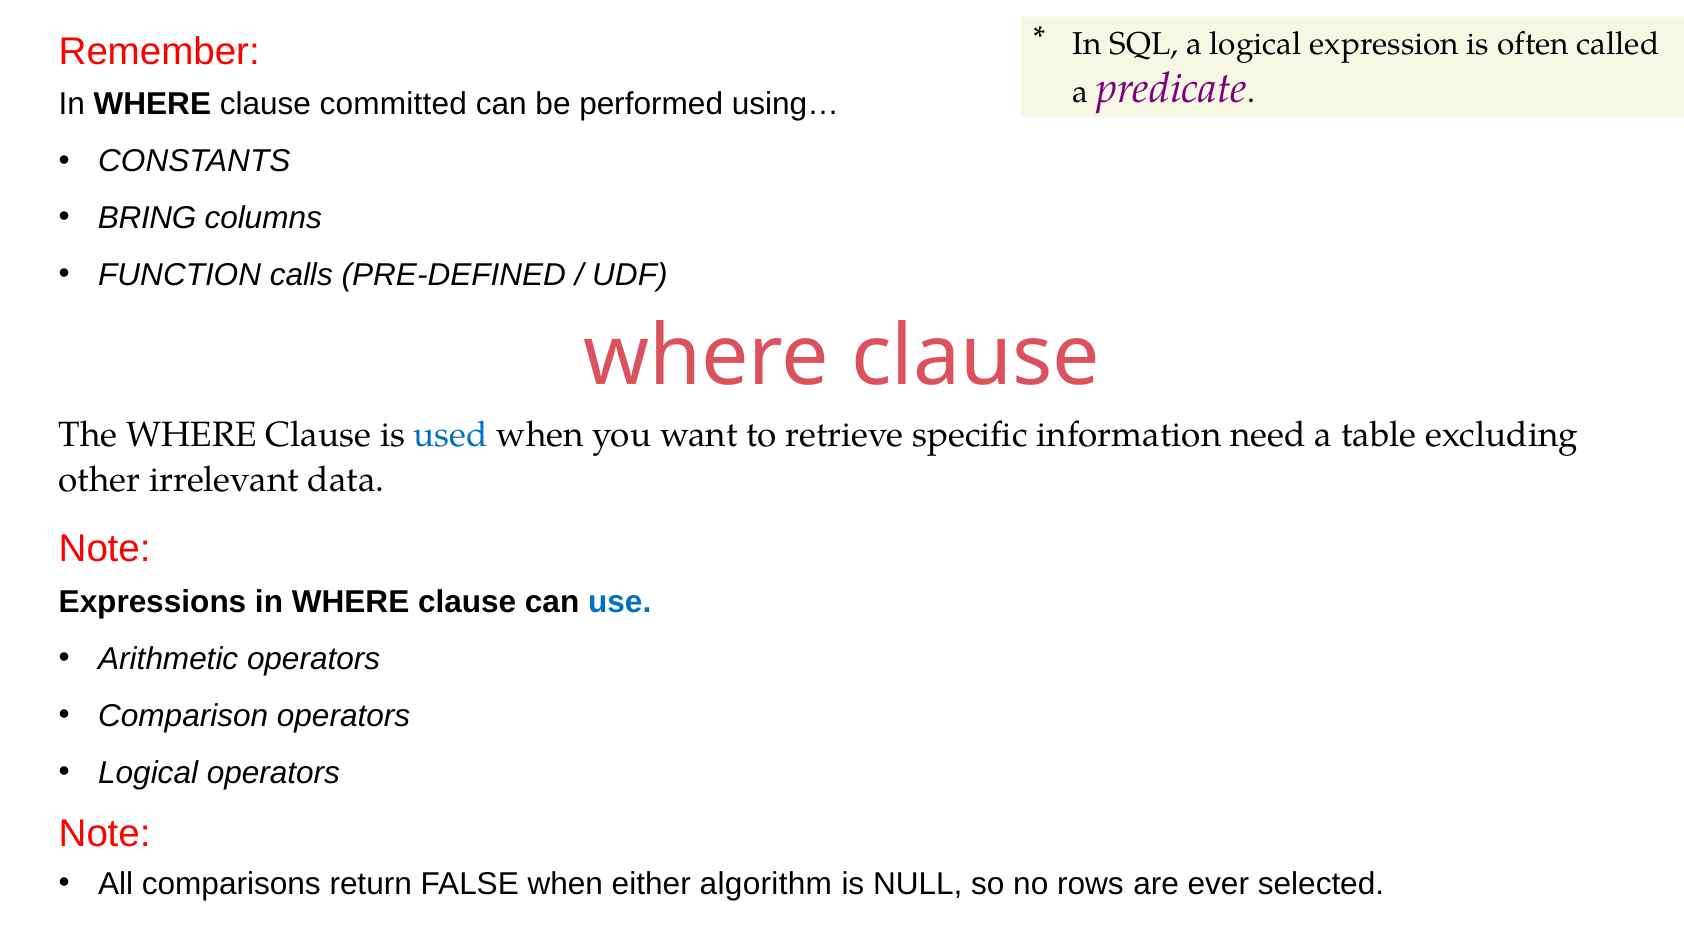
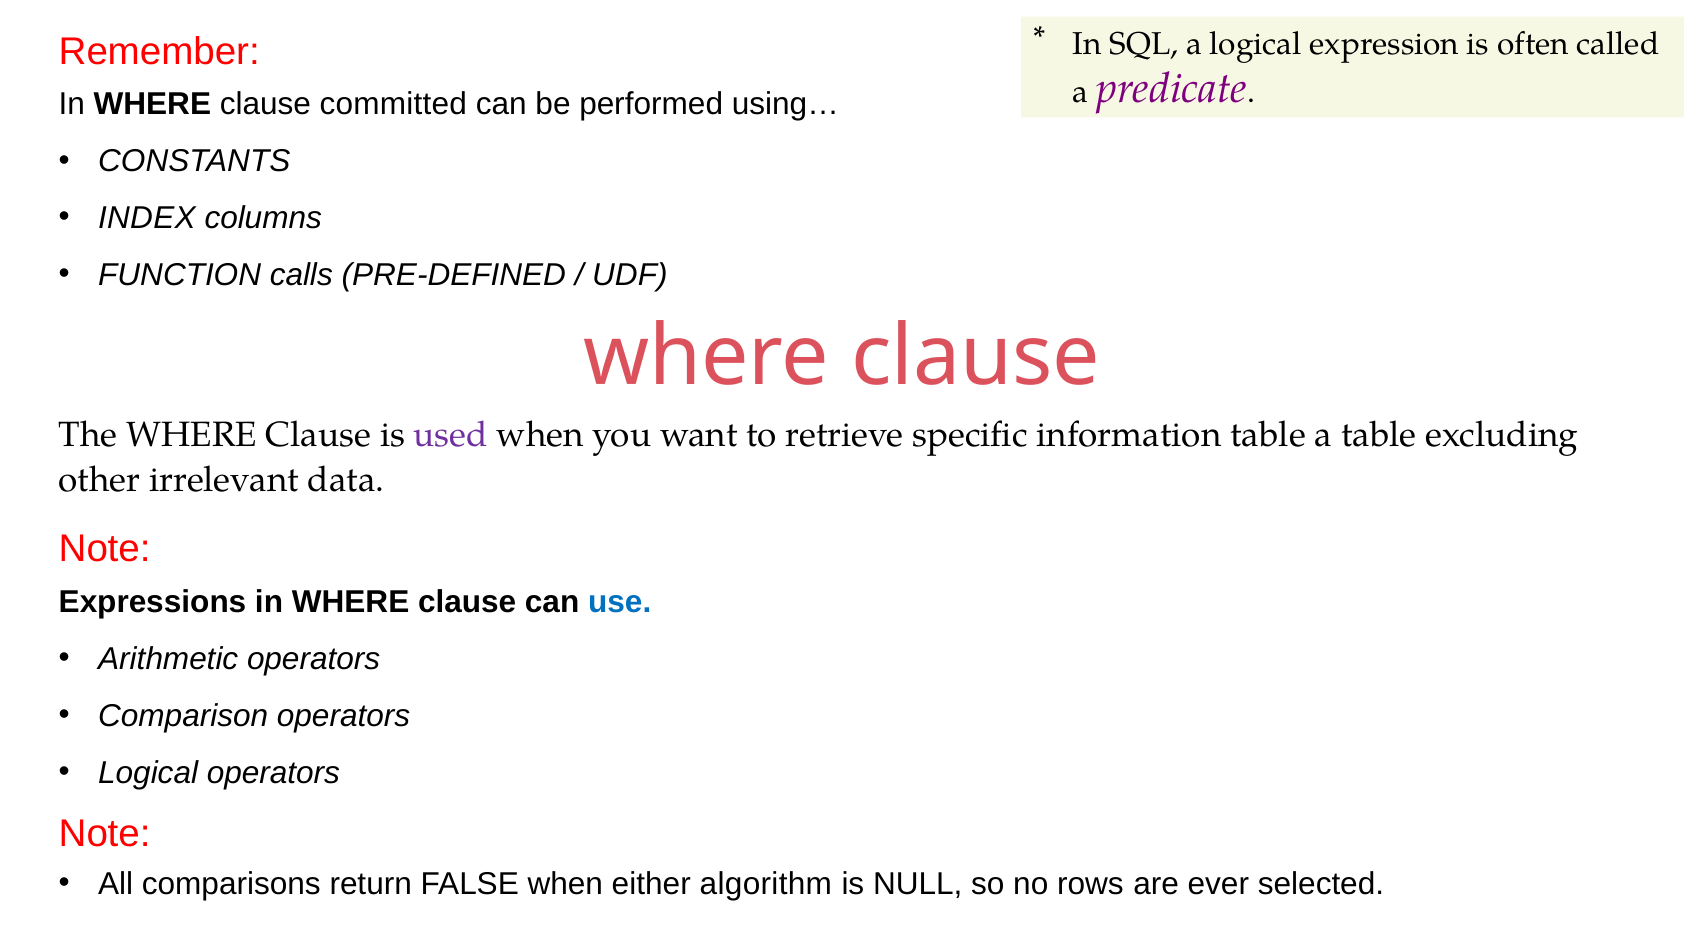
BRING: BRING -> INDEX (147, 218)
used colour: blue -> purple (451, 435)
information need: need -> table (1268, 435)
